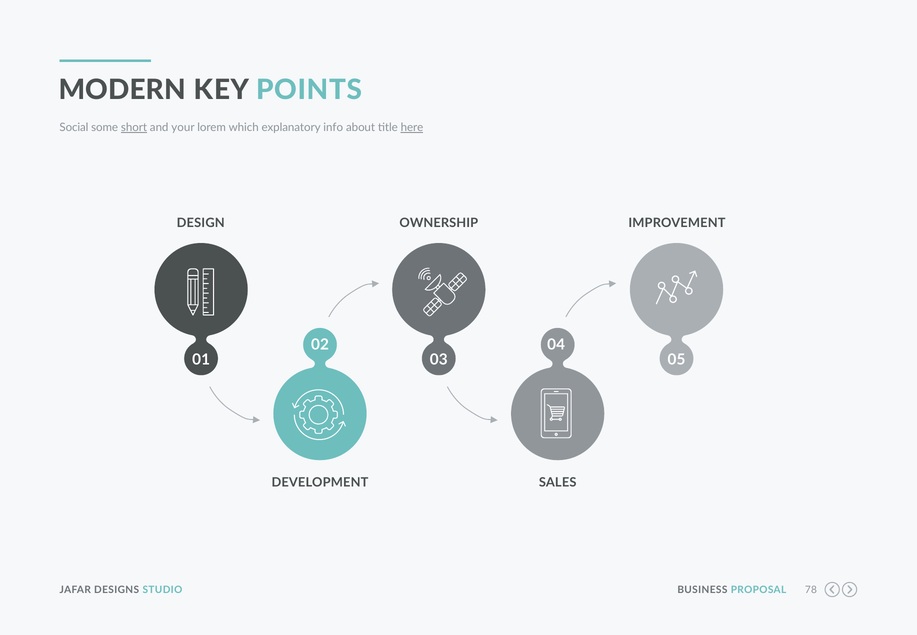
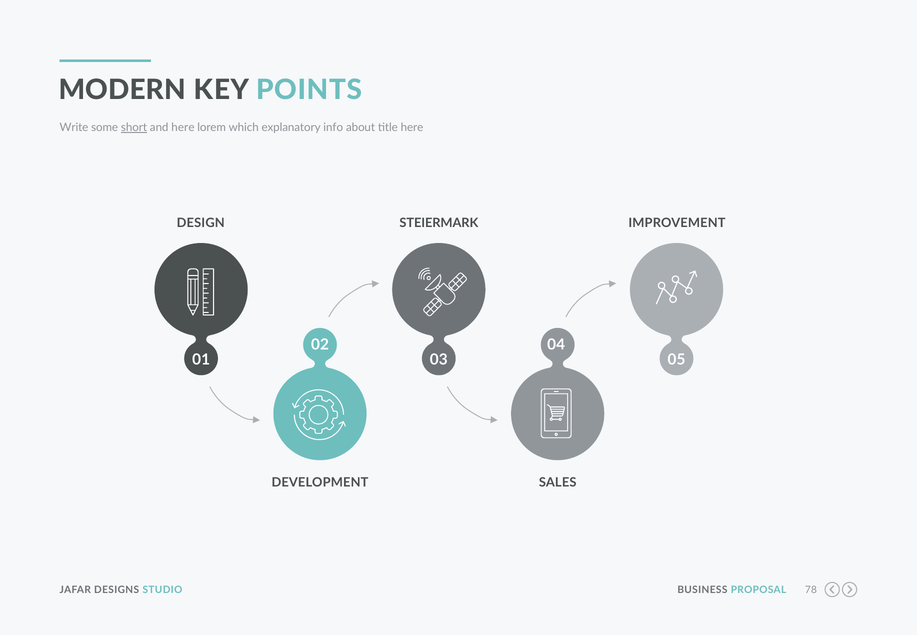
Social: Social -> Write (74, 128)
and your: your -> here (183, 128)
here underline: present -> none (412, 128)
OWNERSHIP: OWNERSHIP -> STEIERMARK (439, 223)
